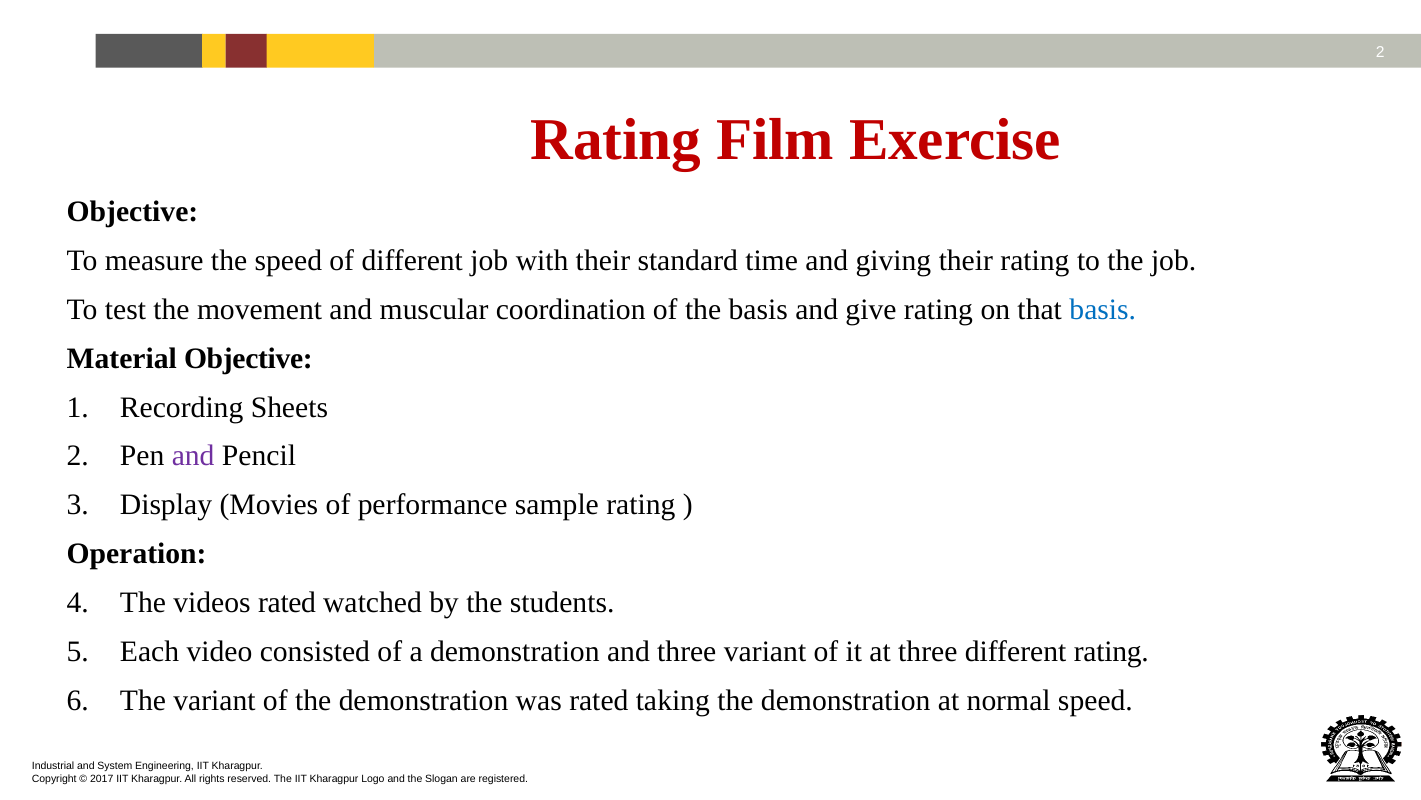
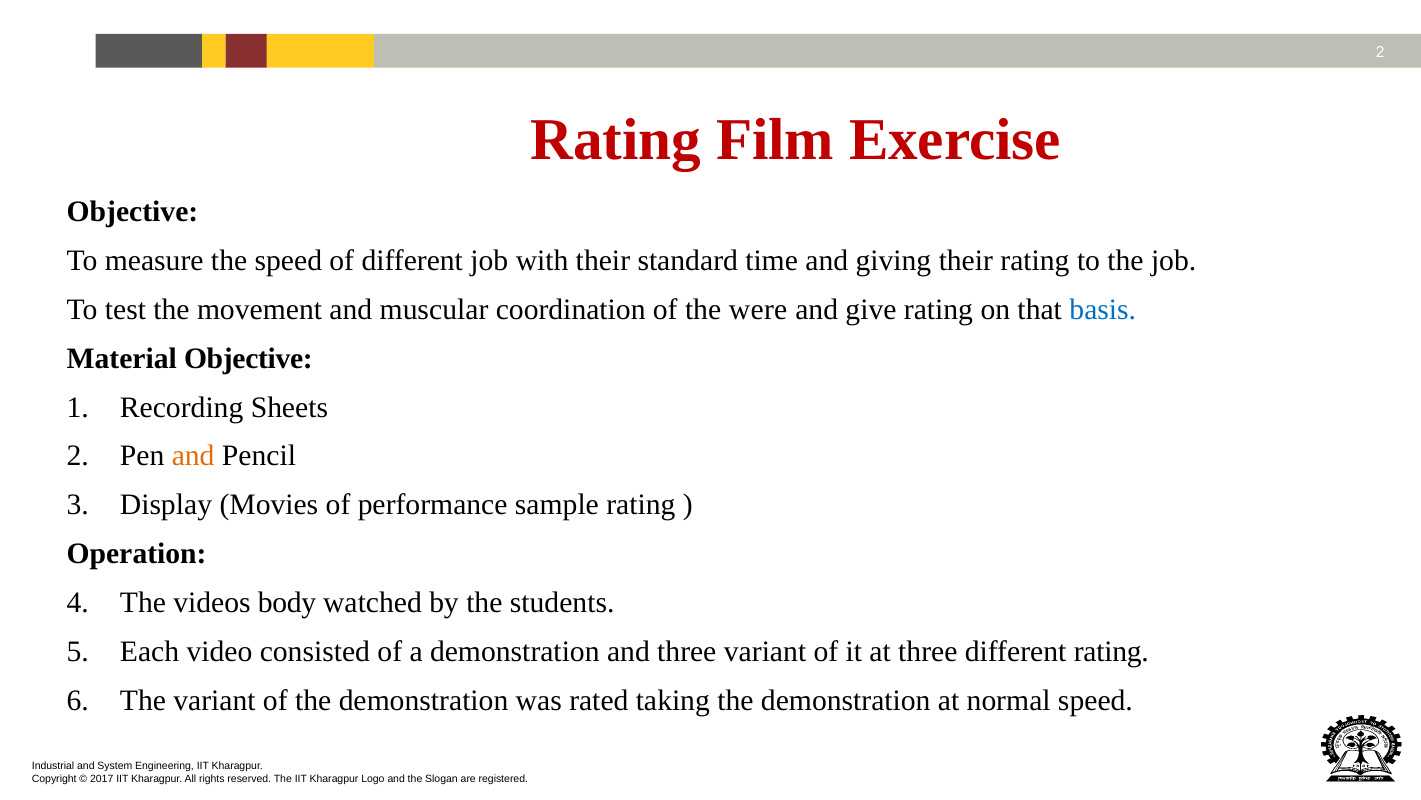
the basis: basis -> were (758, 309)
and colour: purple -> orange (193, 456)
videos rated: rated -> body (287, 602)
